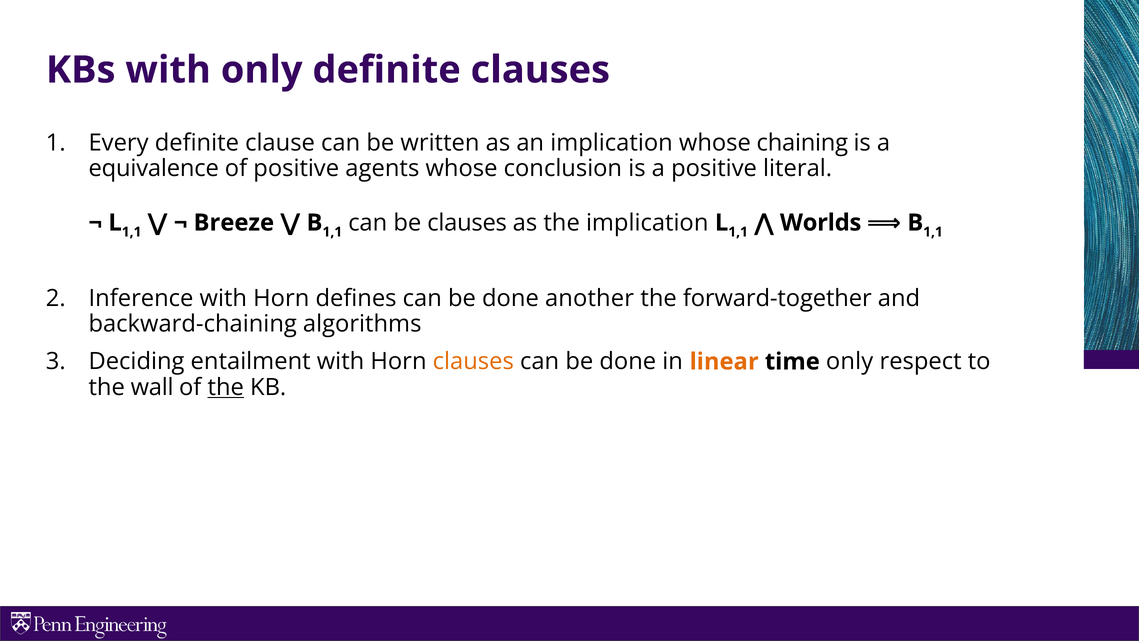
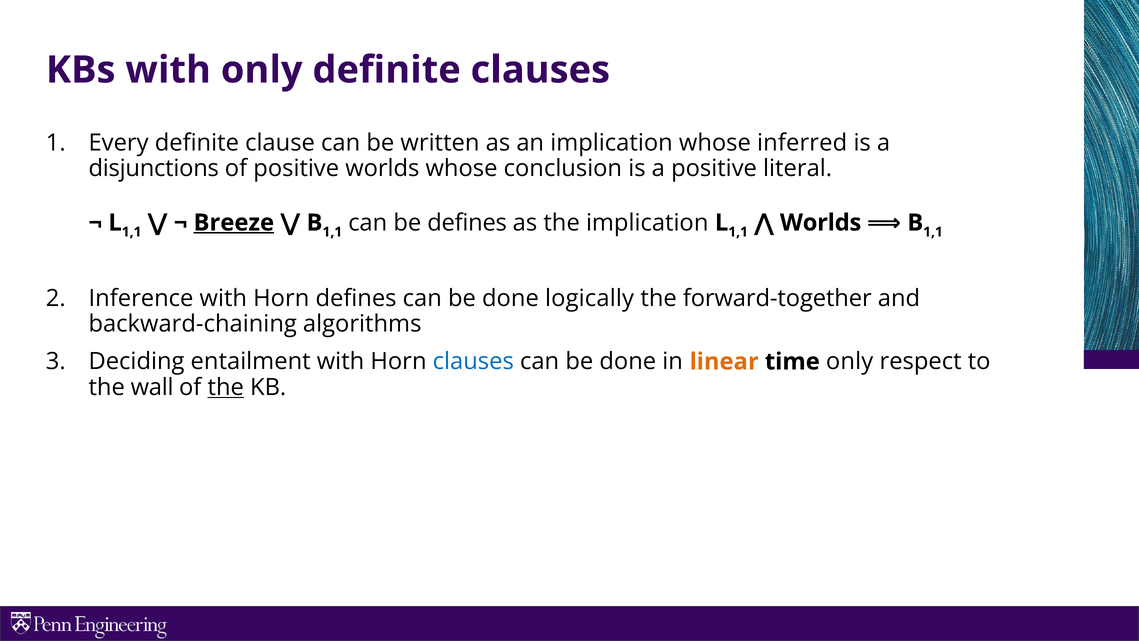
chaining: chaining -> inferred (802, 143)
equivalence: equivalence -> disjunctions (154, 169)
positive agents: agents -> worlds (382, 169)
be clauses: clauses -> defines (467, 223)
Breeze underline: none -> present (234, 223)
another: another -> logically (590, 298)
clauses colour: orange -> blue (473, 361)
